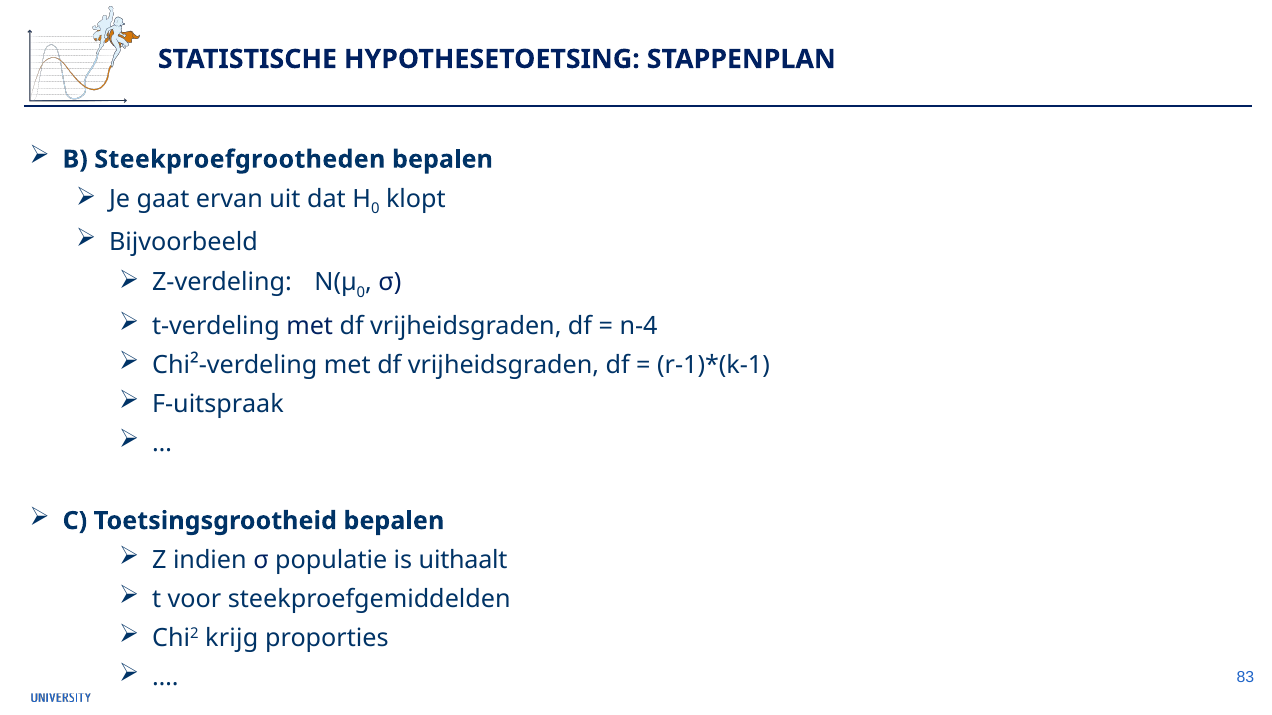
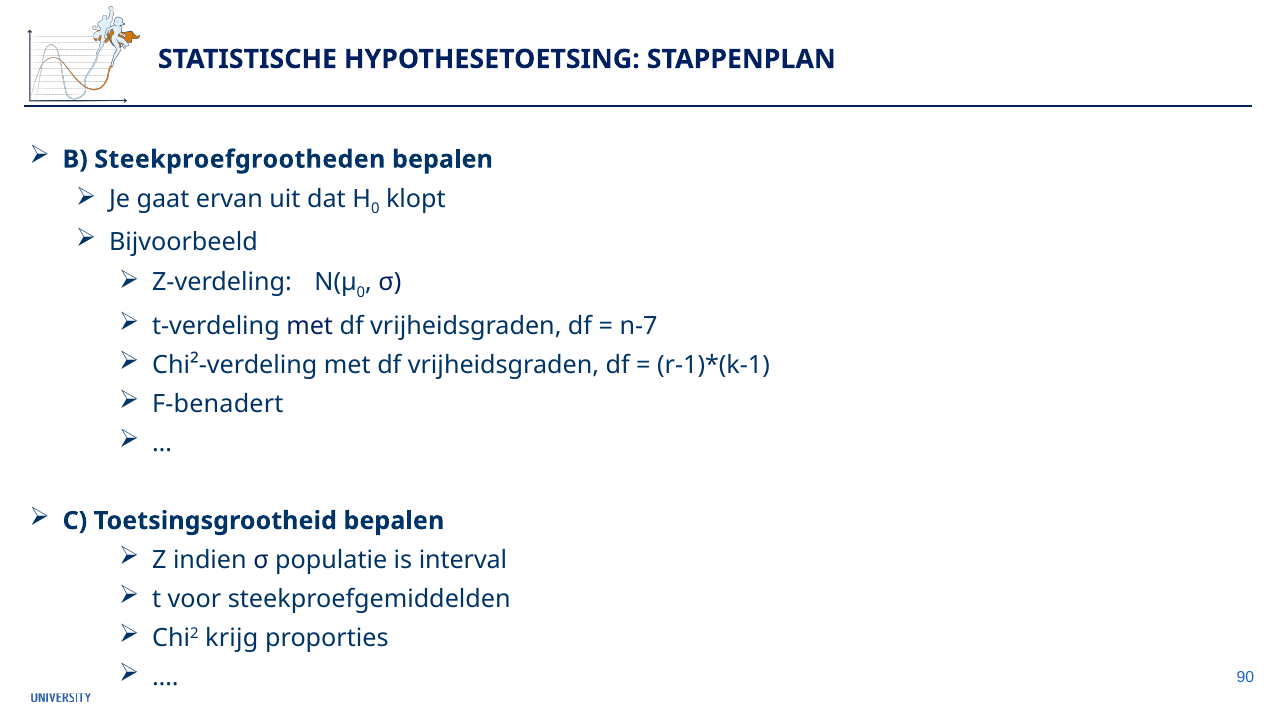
n-4: n-4 -> n-7 (639, 326)
F-uitspraak: F-uitspraak -> F-benadert (218, 404)
uithaalt: uithaalt -> interval (463, 560)
83: 83 -> 90 (1245, 677)
